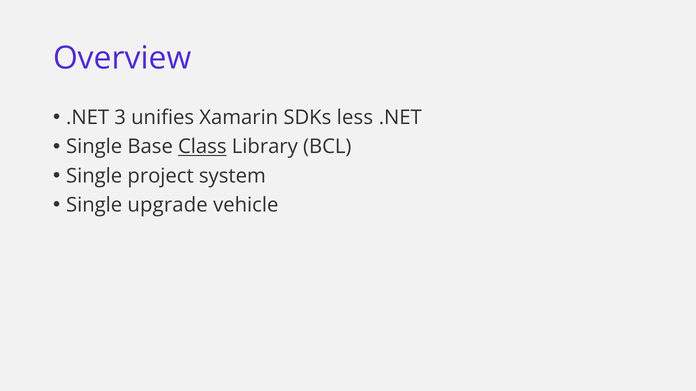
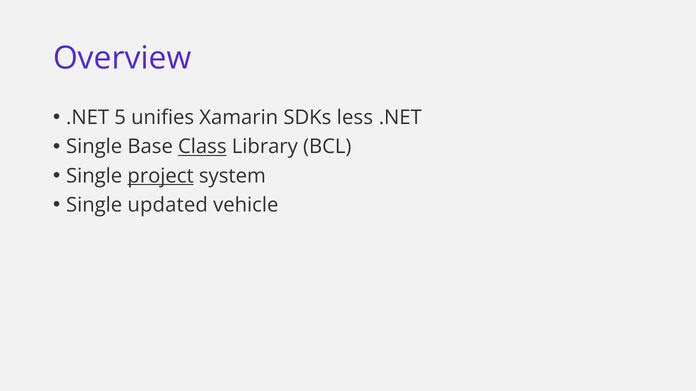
3: 3 -> 5 (120, 118)
project underline: none -> present (161, 176)
upgrade: upgrade -> updated (168, 205)
